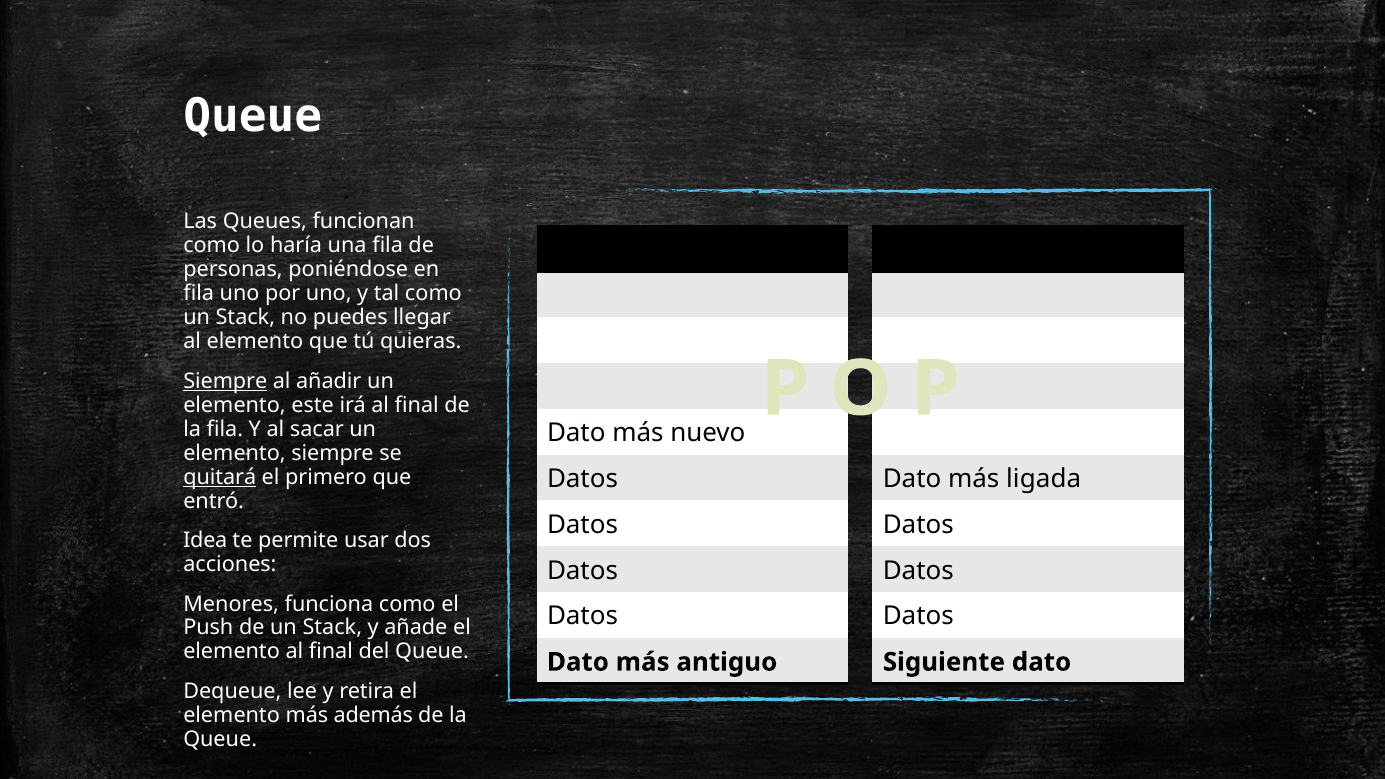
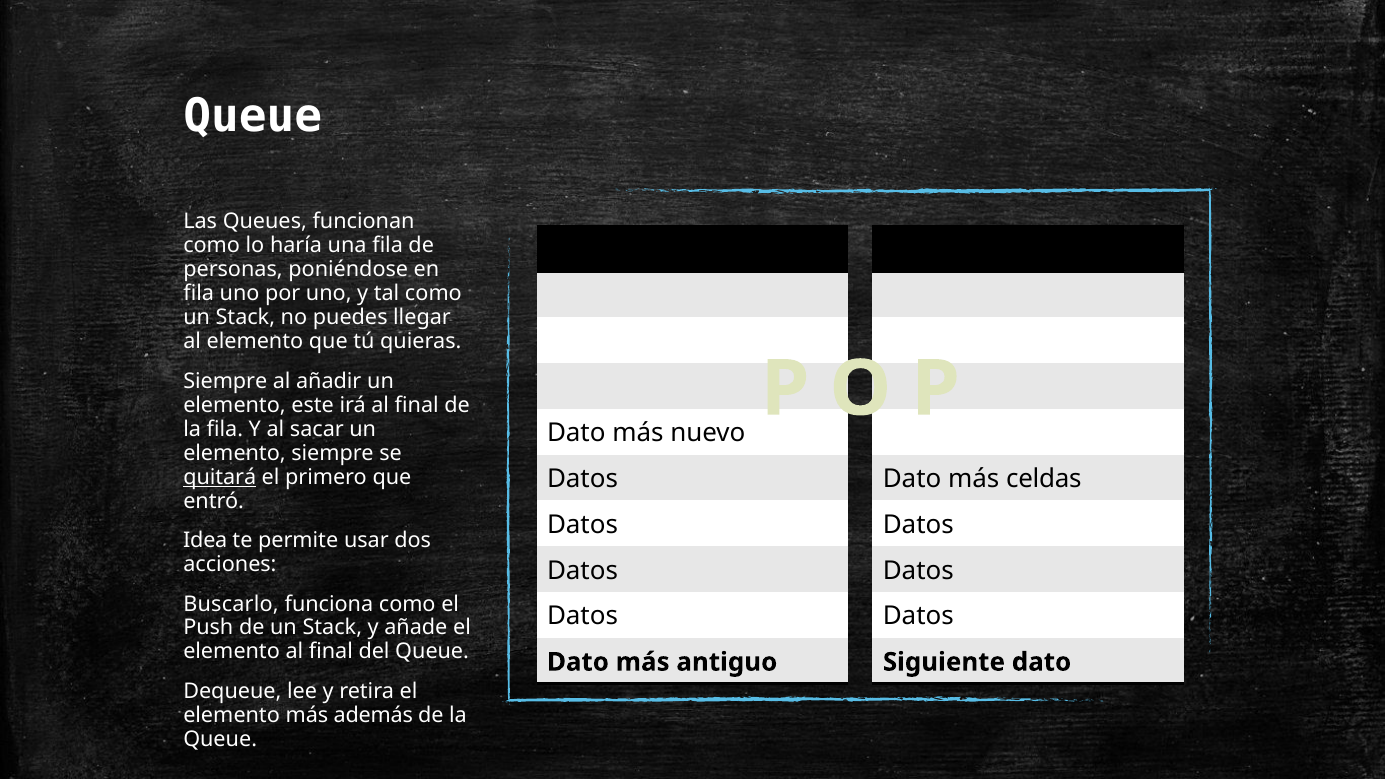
Siempre underline: present -> none (225, 381)
ligada: ligada -> celdas (1044, 479)
Menores: Menores -> Buscarlo (231, 604)
